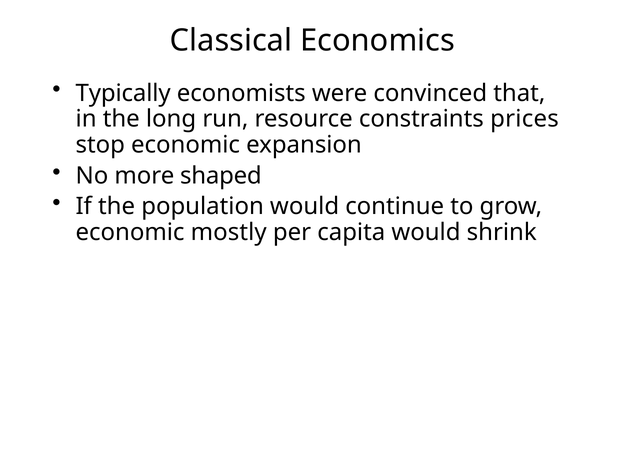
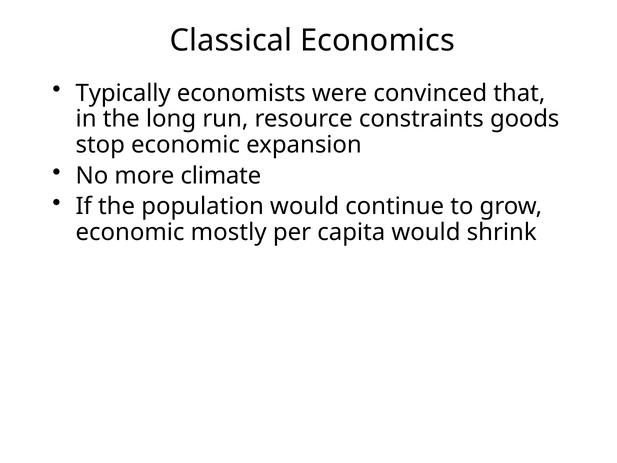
prices: prices -> goods (525, 119)
shaped: shaped -> climate (221, 176)
